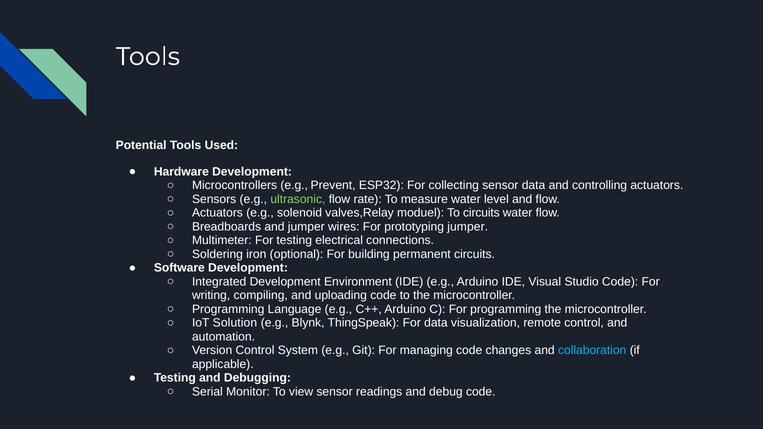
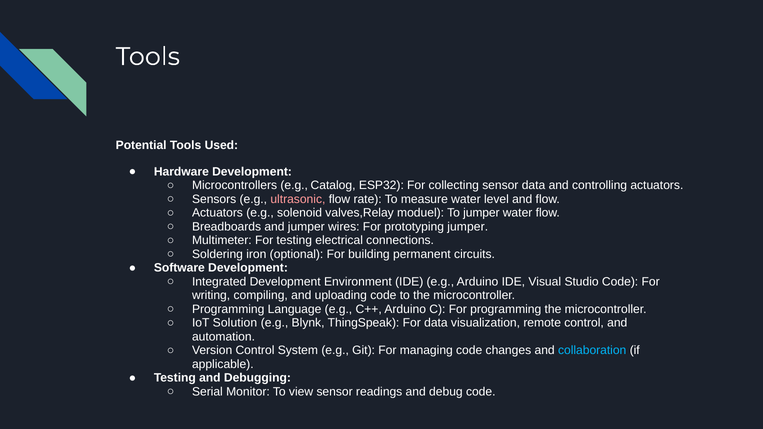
Prevent: Prevent -> Catalog (333, 186)
ultrasonic colour: light green -> pink (298, 199)
To circuits: circuits -> jumper (481, 213)
